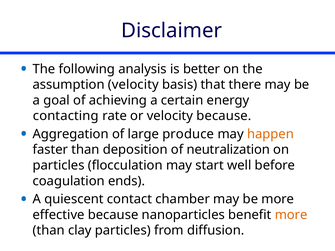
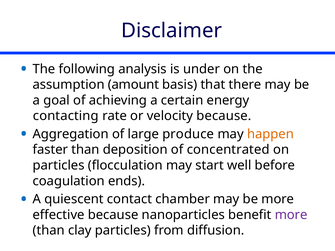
better: better -> under (201, 69)
assumption velocity: velocity -> amount (133, 85)
neutralization: neutralization -> concentrated (228, 150)
more colour: orange -> purple (291, 215)
